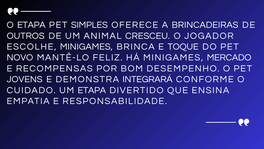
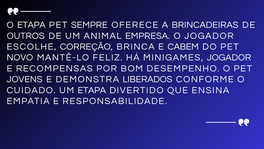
SIMPLES: SIMPLES -> SEMPRE (89, 25)
CRESCEU: CRESCEU -> EMPRESA (148, 36)
ESCOLHE MINIGAMES: MINIGAMES -> CORREÇÃO (86, 47)
TOQUE: TOQUE -> CABEM (183, 47)
MINIGAMES MERCADO: MERCADO -> JOGADOR (229, 57)
INTEGRARÁ: INTEGRARÁ -> LIBERADOS (147, 79)
